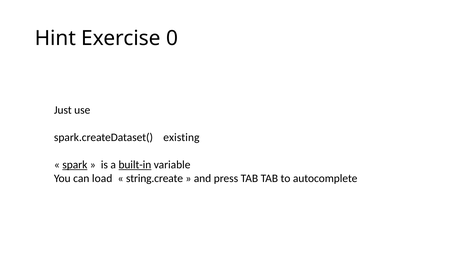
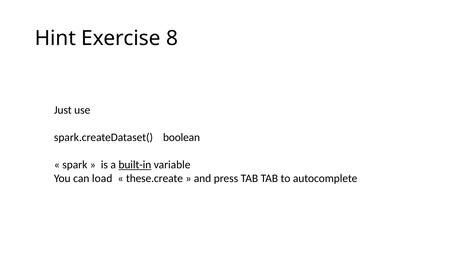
0: 0 -> 8 (172, 38)
existing: existing -> boolean (182, 137)
spark underline: present -> none (75, 165)
string.create: string.create -> these.create (154, 178)
